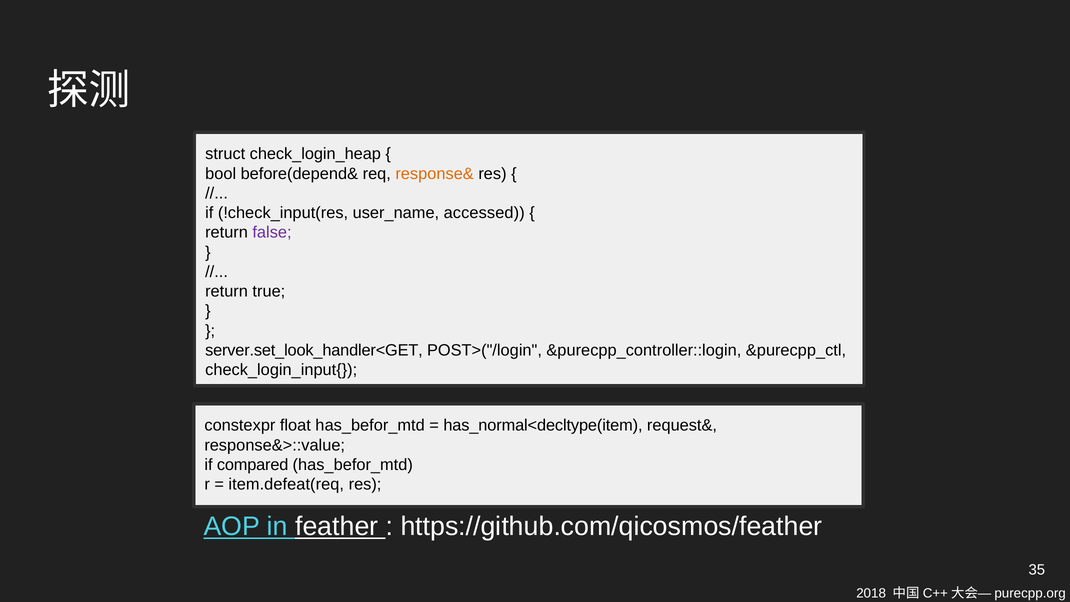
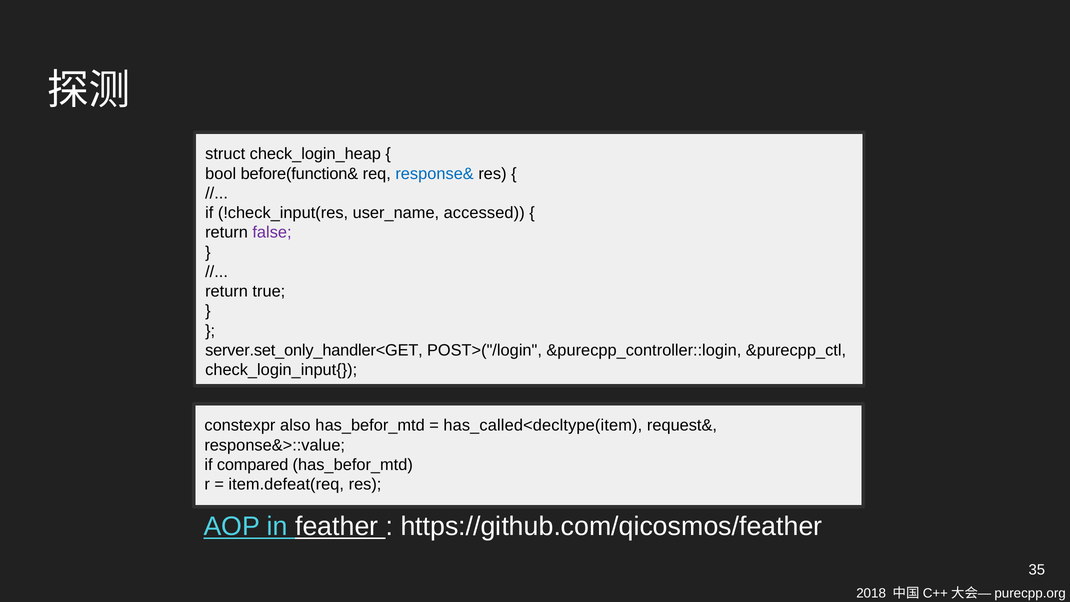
before(depend&: before(depend& -> before(function& (299, 174)
response& colour: orange -> blue (435, 174)
server.set_look_handler<GET: server.set_look_handler<GET -> server.set_only_handler<GET (314, 350)
float: float -> also (295, 425)
has_normal<decltype(item: has_normal<decltype(item -> has_called<decltype(item (543, 425)
